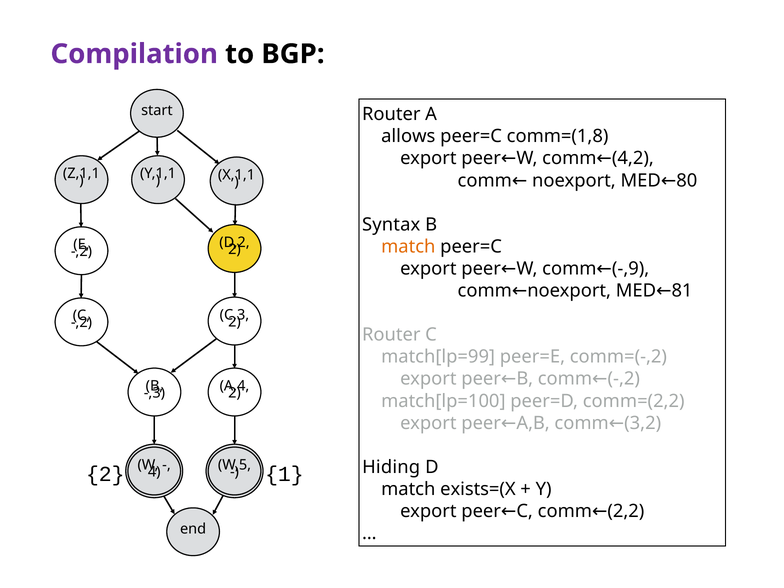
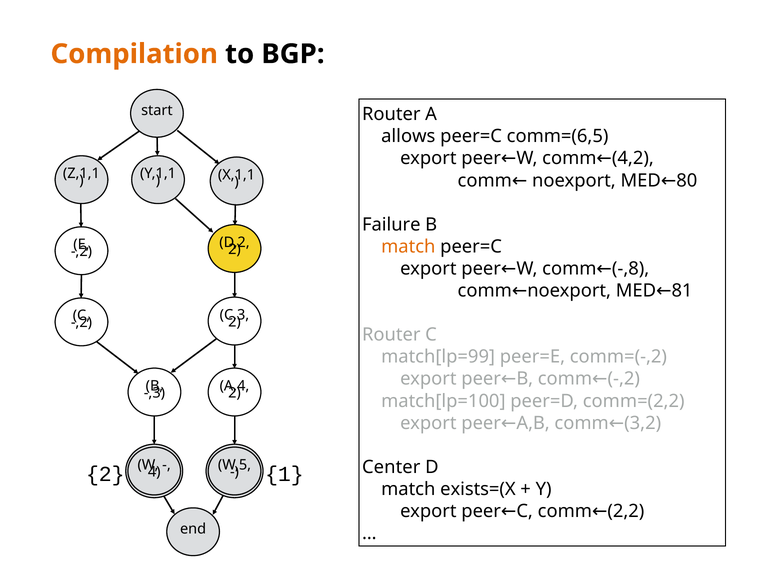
Compilation colour: purple -> orange (134, 54)
comm=(1,8: comm=(1,8 -> comm=(6,5 (558, 136)
Syntax: Syntax -> Failure (391, 225)
-,9: -,9 -> -,8 (631, 269)
Hiding: Hiding -> Center (391, 467)
